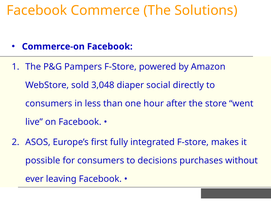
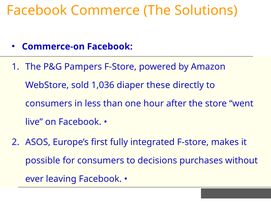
3,048: 3,048 -> 1,036 (103, 85)
social: social -> these (158, 85)
